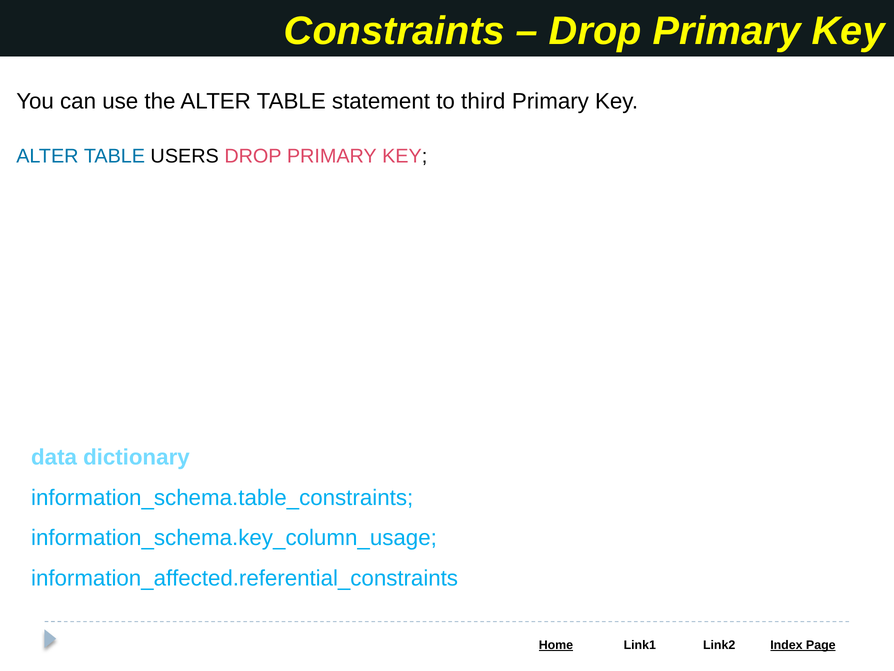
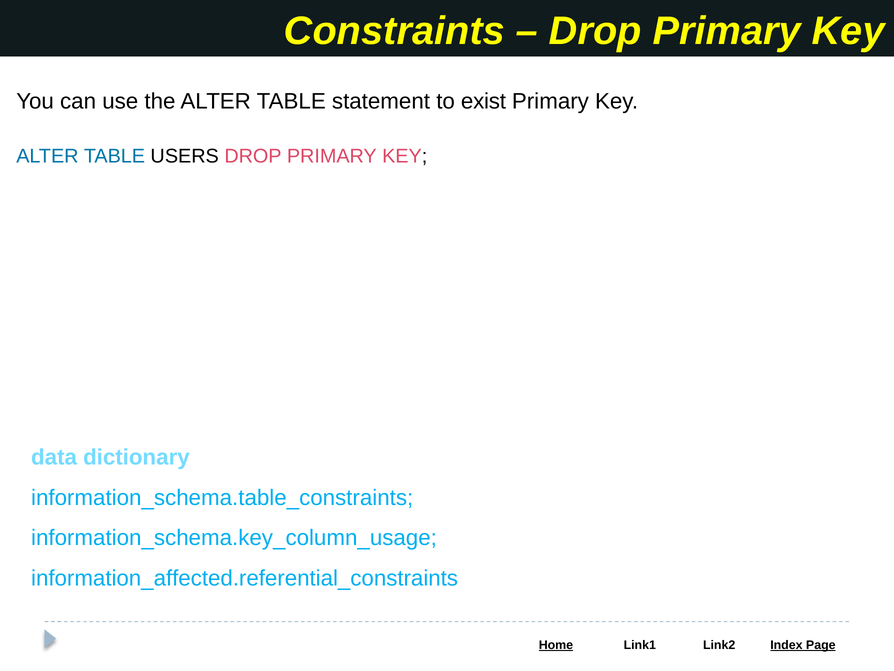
third: third -> exist (483, 101)
